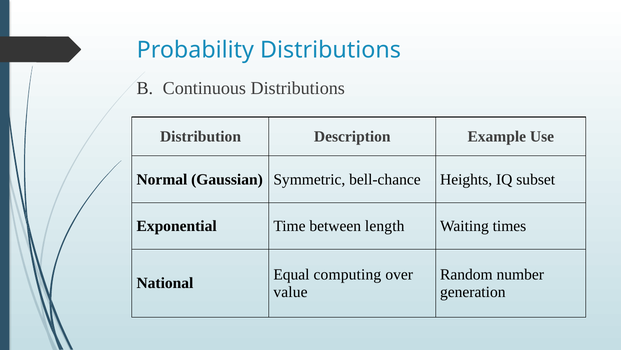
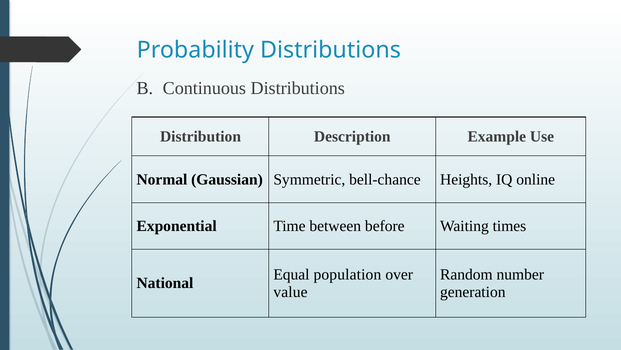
subset: subset -> online (536, 179)
length: length -> before (385, 226)
computing: computing -> population (347, 274)
